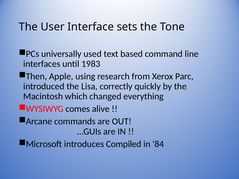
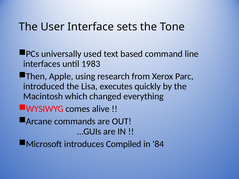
correctly: correctly -> executes (116, 86)
